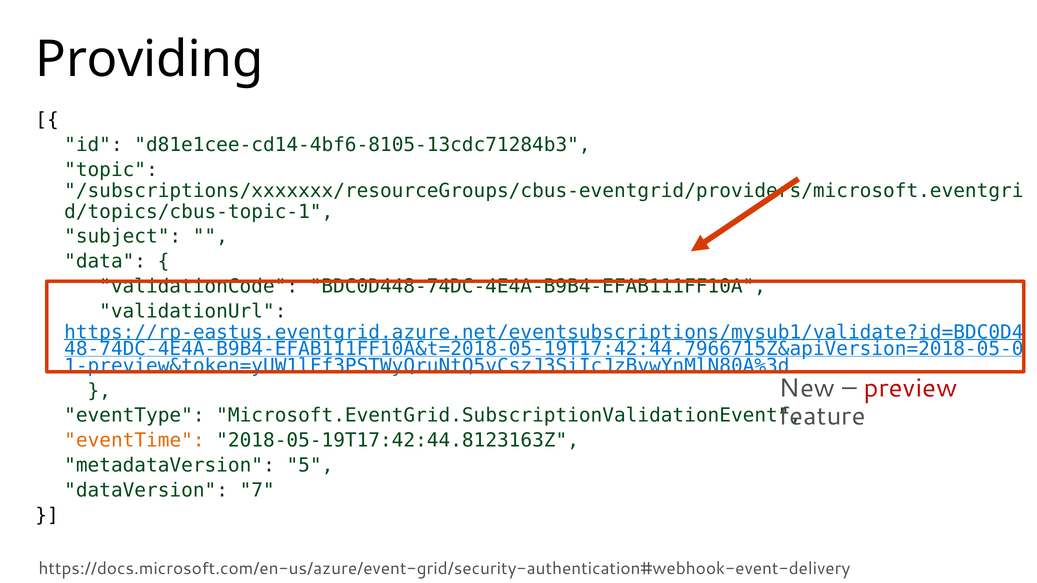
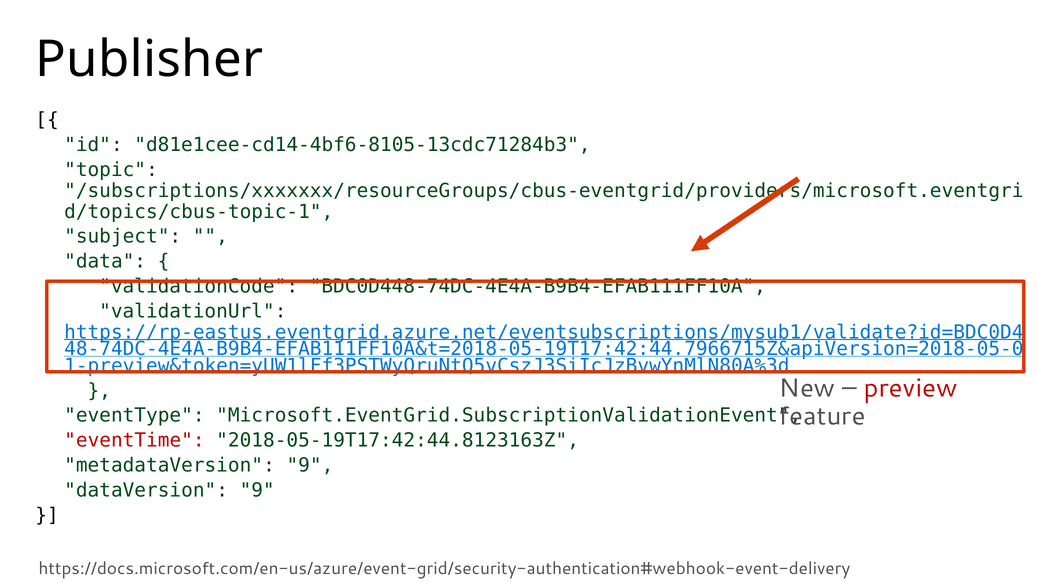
Providing: Providing -> Publisher (149, 60)
eventTime colour: orange -> red (134, 441)
metadataVersion 5: 5 -> 9 (310, 466)
dataVersion 7: 7 -> 9 (257, 490)
